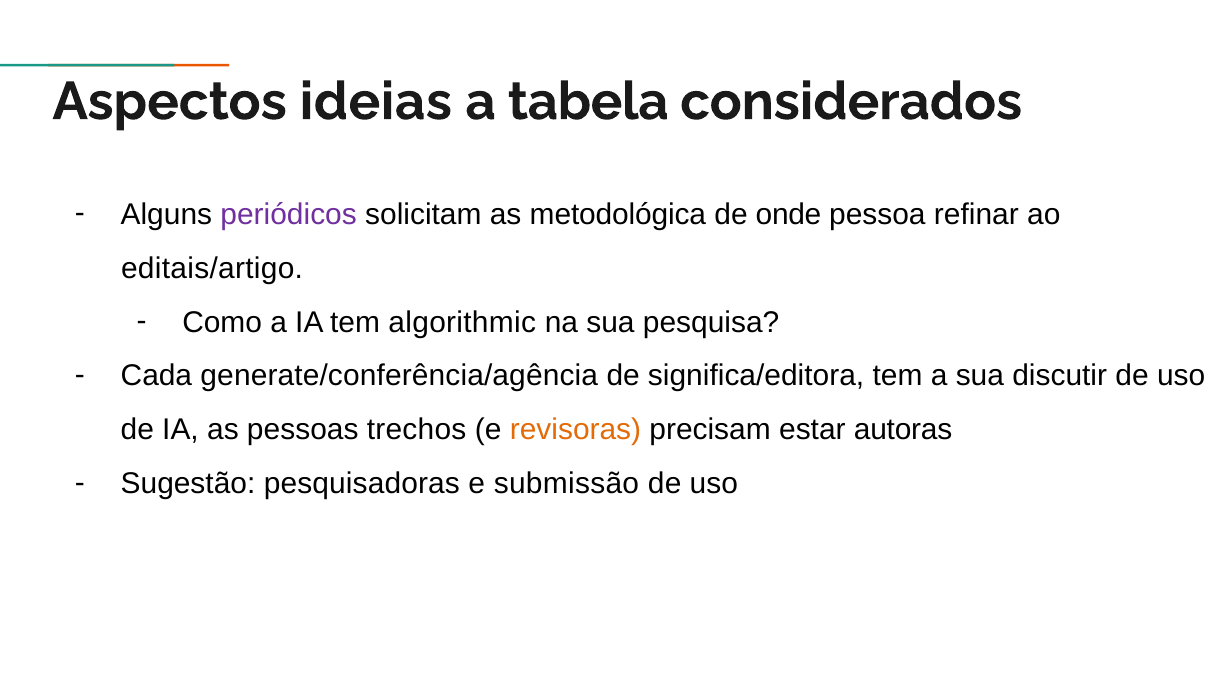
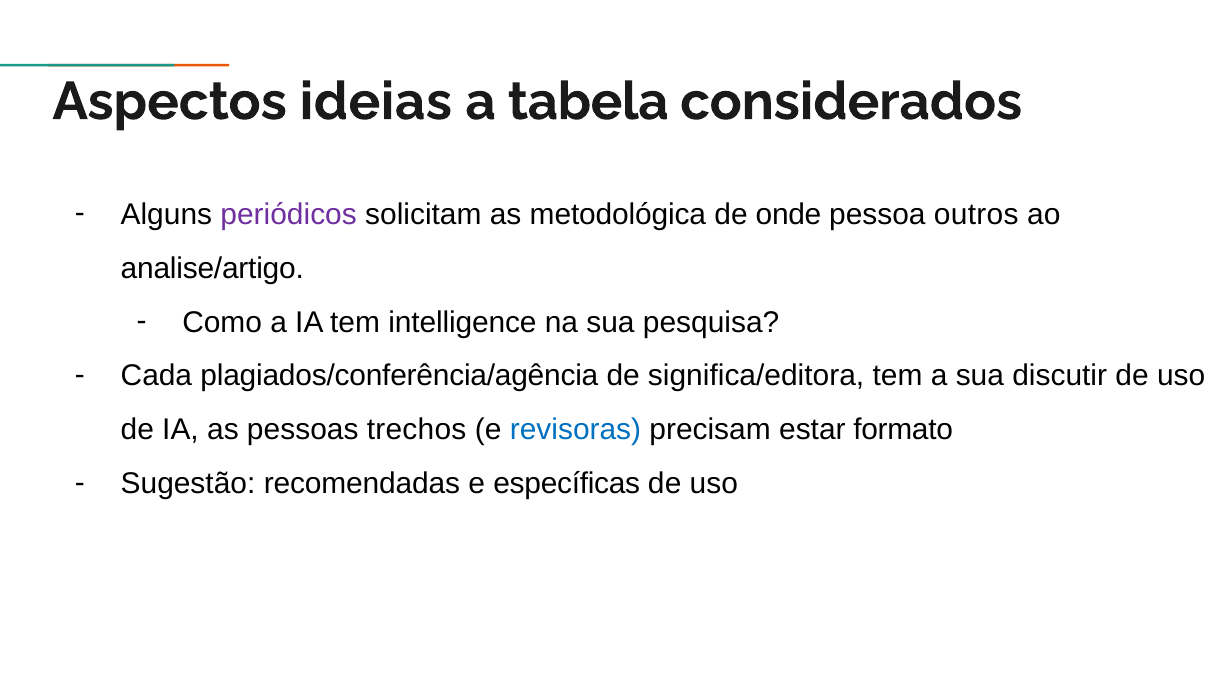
refinar: refinar -> outros (976, 214)
editais/artigo: editais/artigo -> analise/artigo (212, 268)
algorithmic: algorithmic -> intelligence (462, 322)
generate/conferência/agência: generate/conferência/agência -> plagiados/conferência/agência (399, 376)
revisoras colour: orange -> blue (576, 430)
autoras: autoras -> formato (903, 430)
pesquisadoras: pesquisadoras -> recomendadas (362, 483)
submissão: submissão -> específicas (567, 483)
